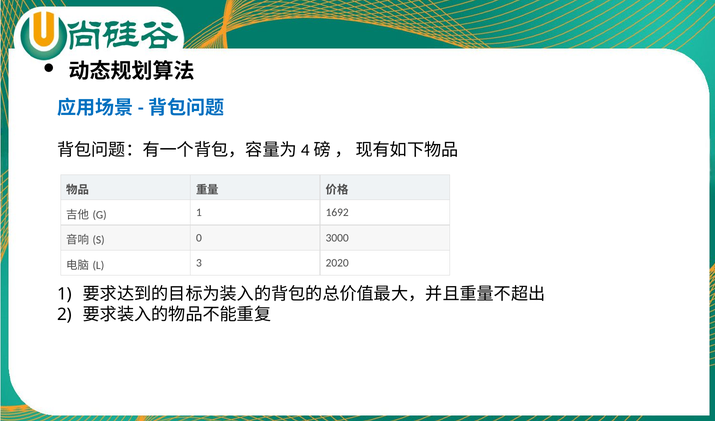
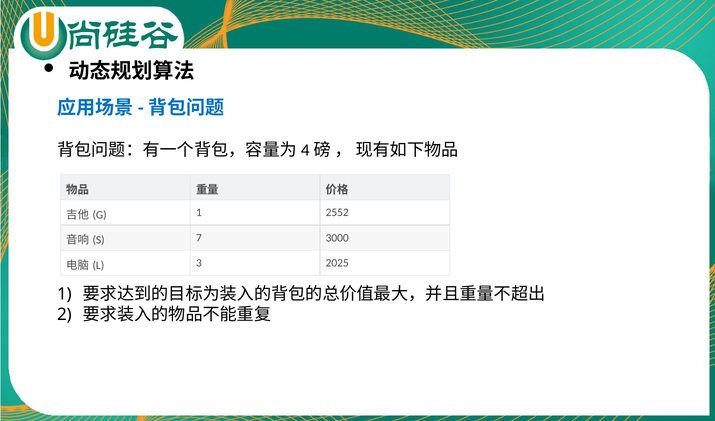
1692: 1692 -> 2552 (337, 213)
0: 0 -> 7 (199, 238)
2020: 2020 -> 2025 (337, 263)
